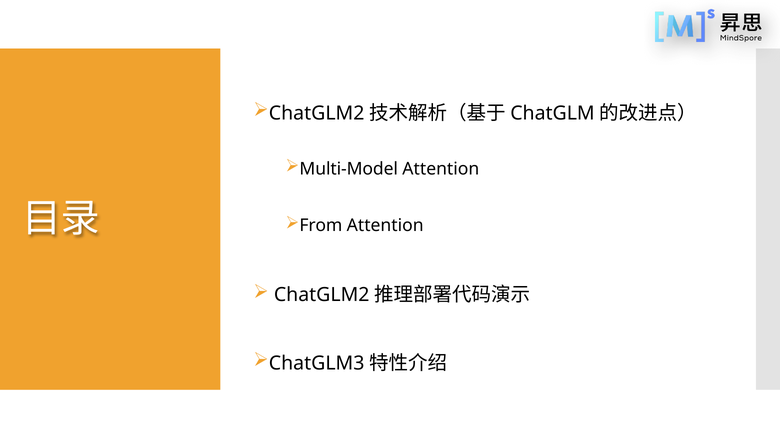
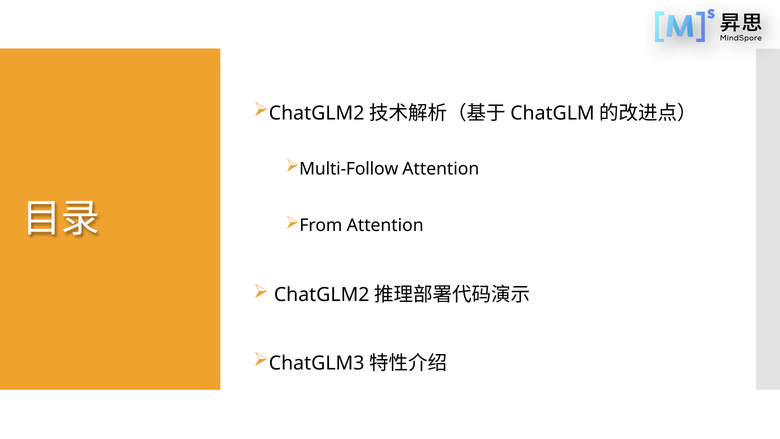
Multi-Model: Multi-Model -> Multi-Follow (349, 169)
